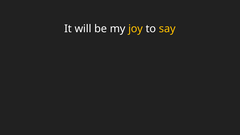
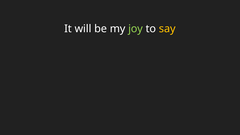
joy colour: yellow -> light green (136, 29)
